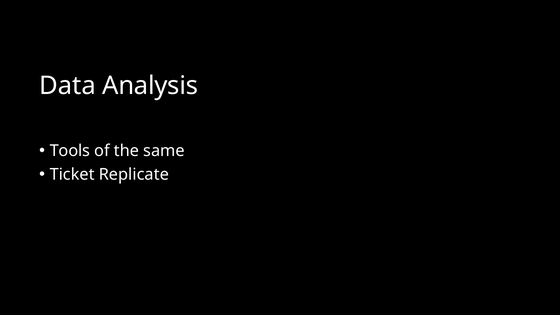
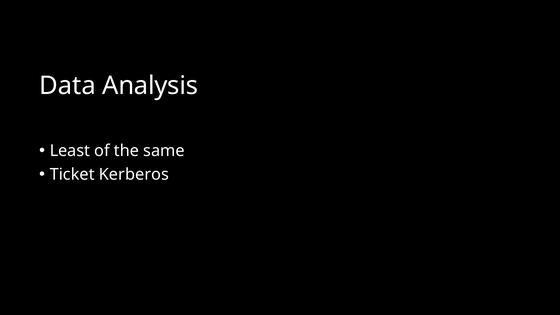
Tools: Tools -> Least (70, 151)
Replicate: Replicate -> Kerberos (134, 174)
